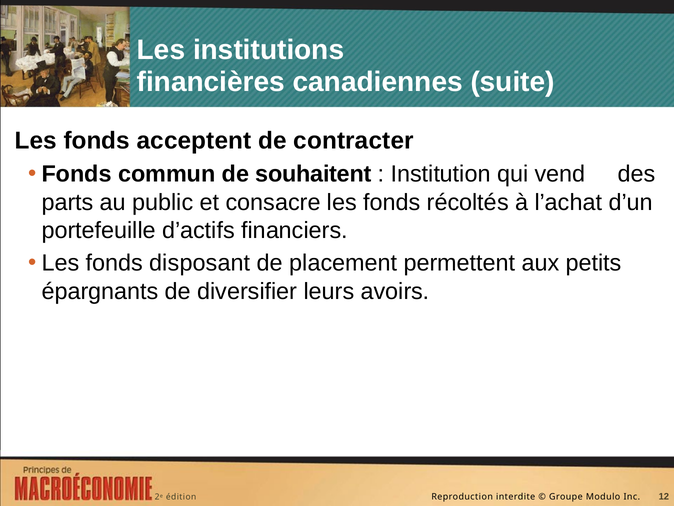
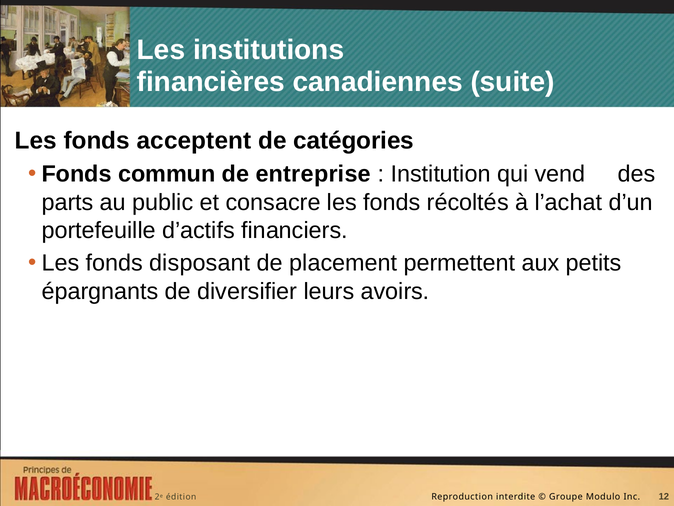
contracter: contracter -> catégories (354, 141)
souhaitent: souhaitent -> entreprise (313, 174)
